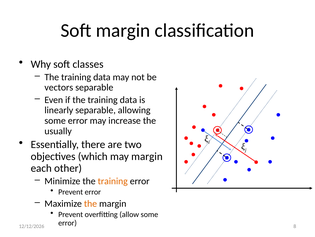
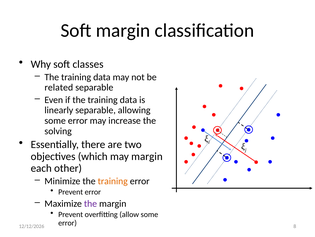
vectors: vectors -> related (59, 87)
usually: usually -> solving (58, 131)
the colour: orange -> purple (90, 203)
